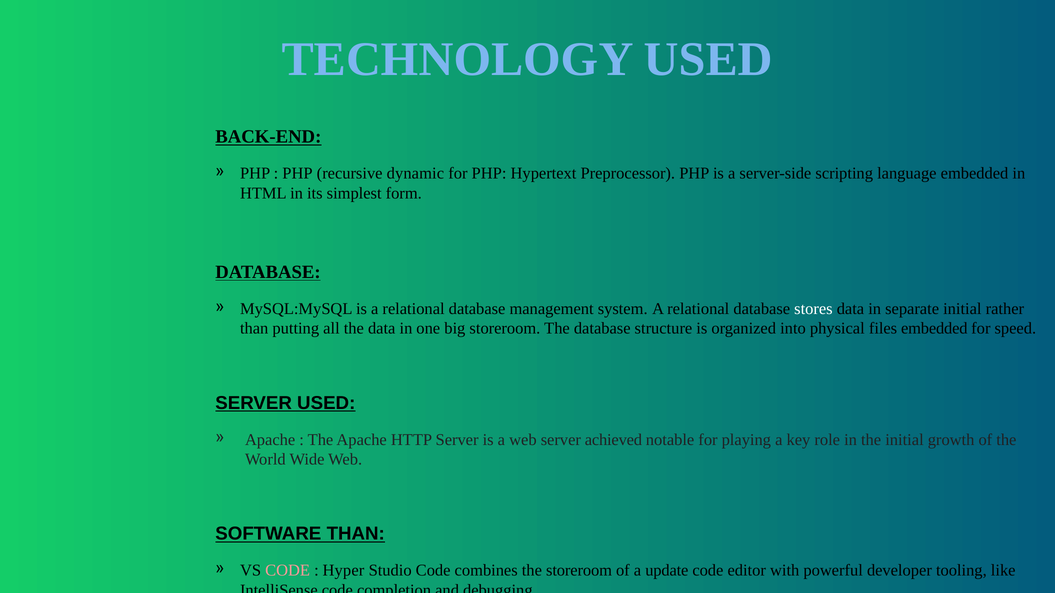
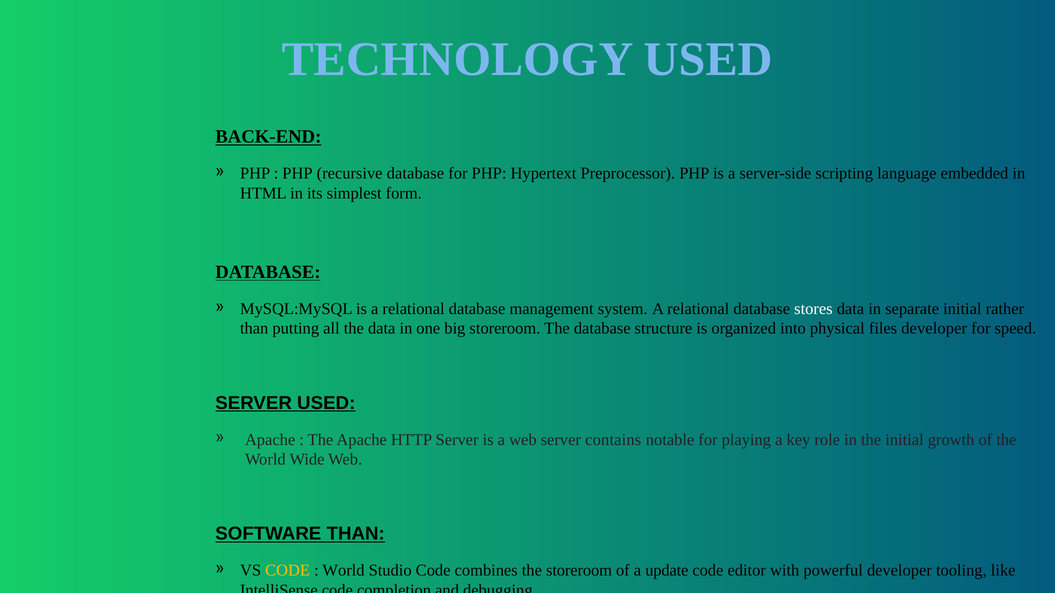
recursive dynamic: dynamic -> database (415, 174)
files embedded: embedded -> developer (934, 329)
achieved: achieved -> contains (613, 440)
CODE colour: pink -> yellow (288, 571)
Hyper: Hyper -> World (344, 571)
